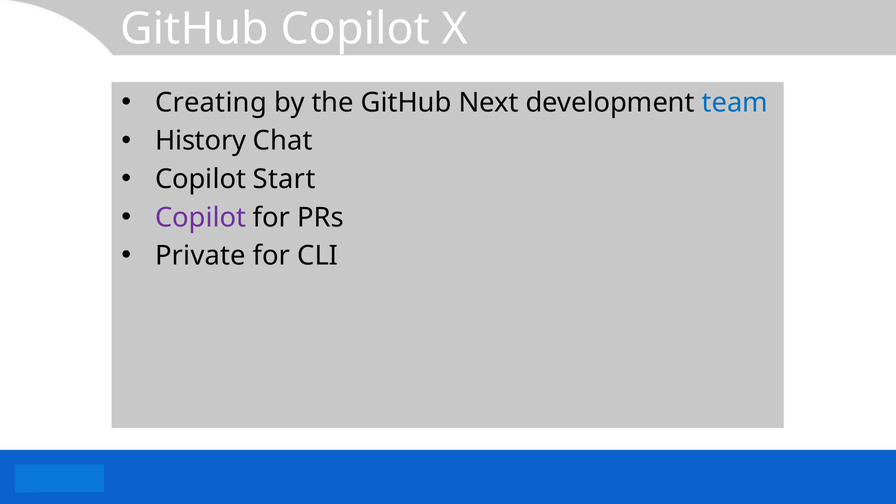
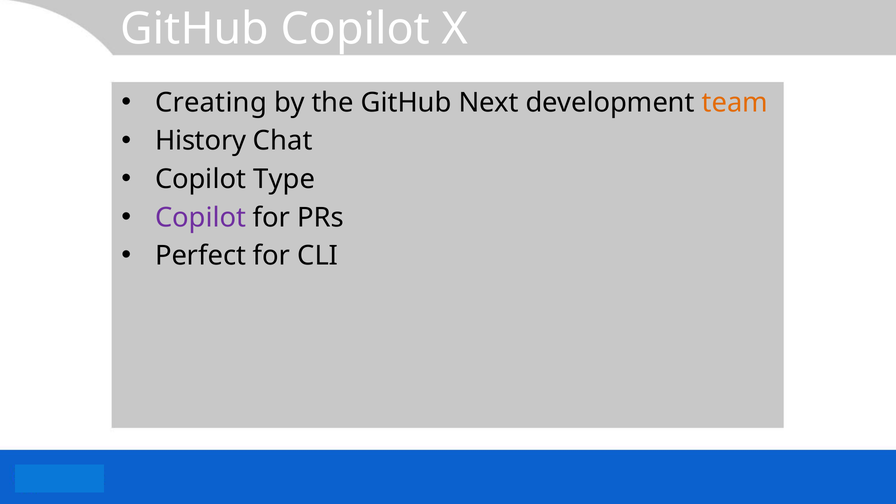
team colour: blue -> orange (735, 103)
Start: Start -> Type (284, 179)
Private: Private -> Perfect (201, 256)
